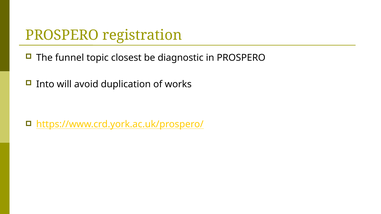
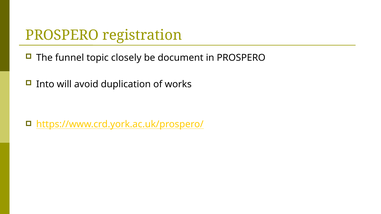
closest: closest -> closely (126, 58)
diagnostic: diagnostic -> document (181, 58)
